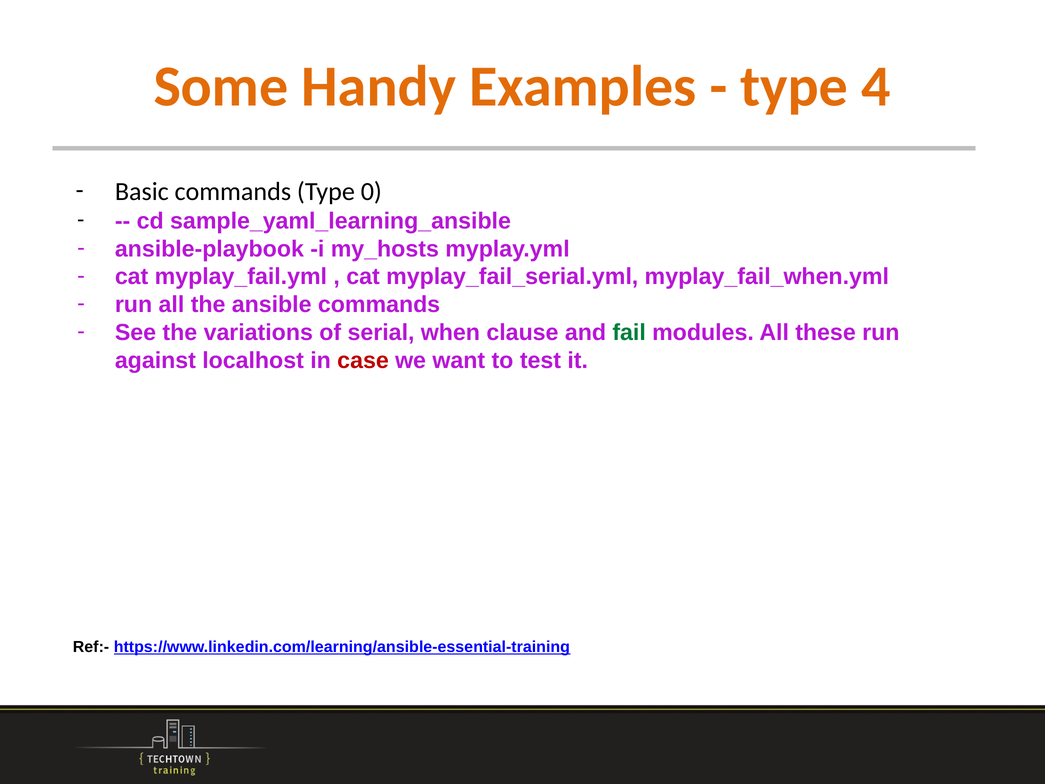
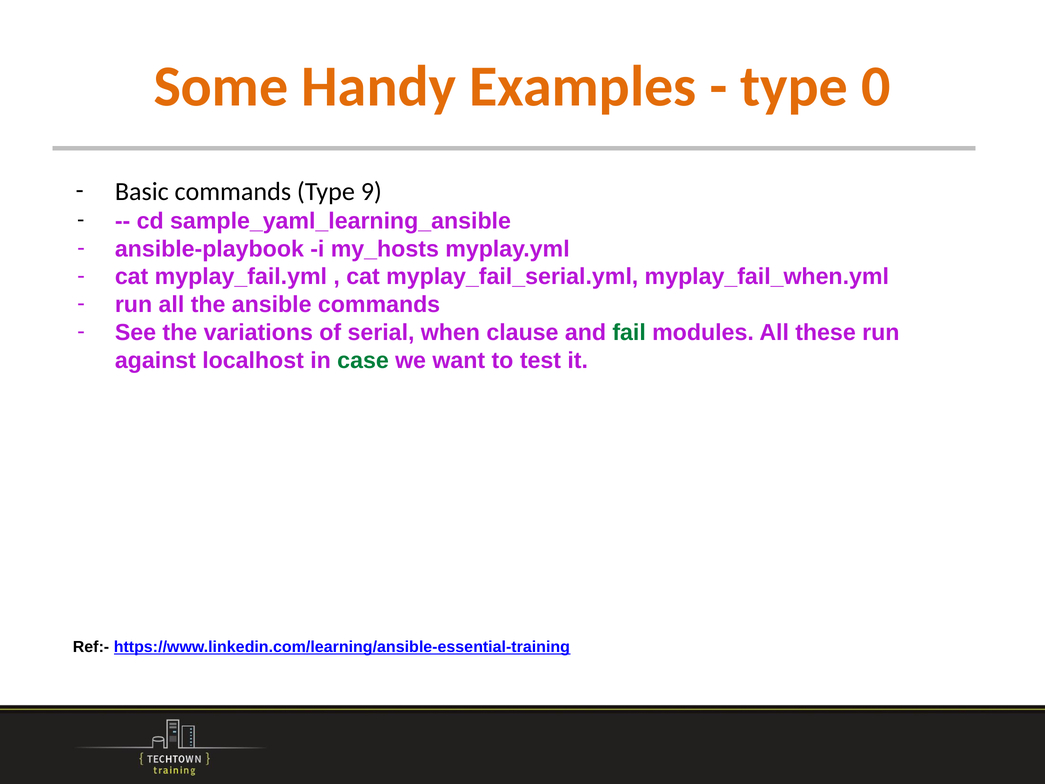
4: 4 -> 0 (876, 87)
0: 0 -> 9 (371, 192)
case colour: red -> green (363, 360)
